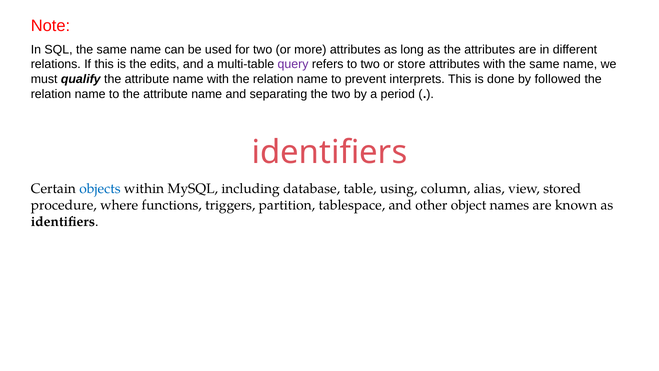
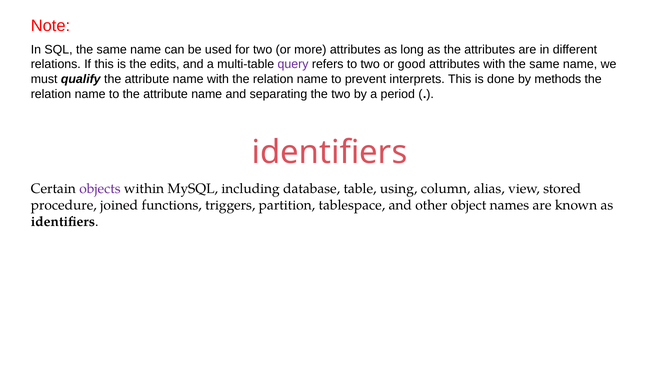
store: store -> good (412, 64)
followed: followed -> methods (558, 79)
objects colour: blue -> purple (100, 189)
where: where -> joined (119, 205)
